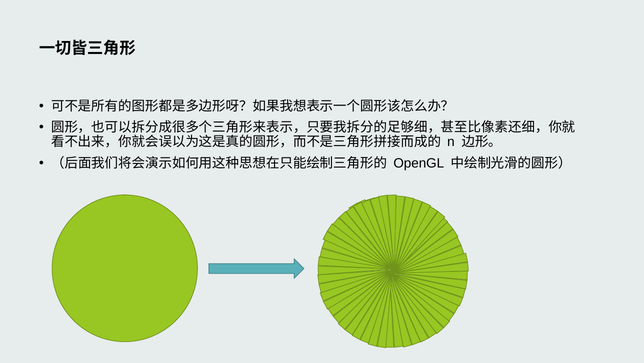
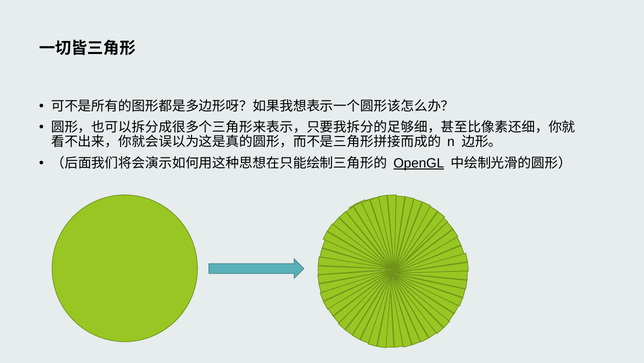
OpenGL underline: none -> present (419, 163)
